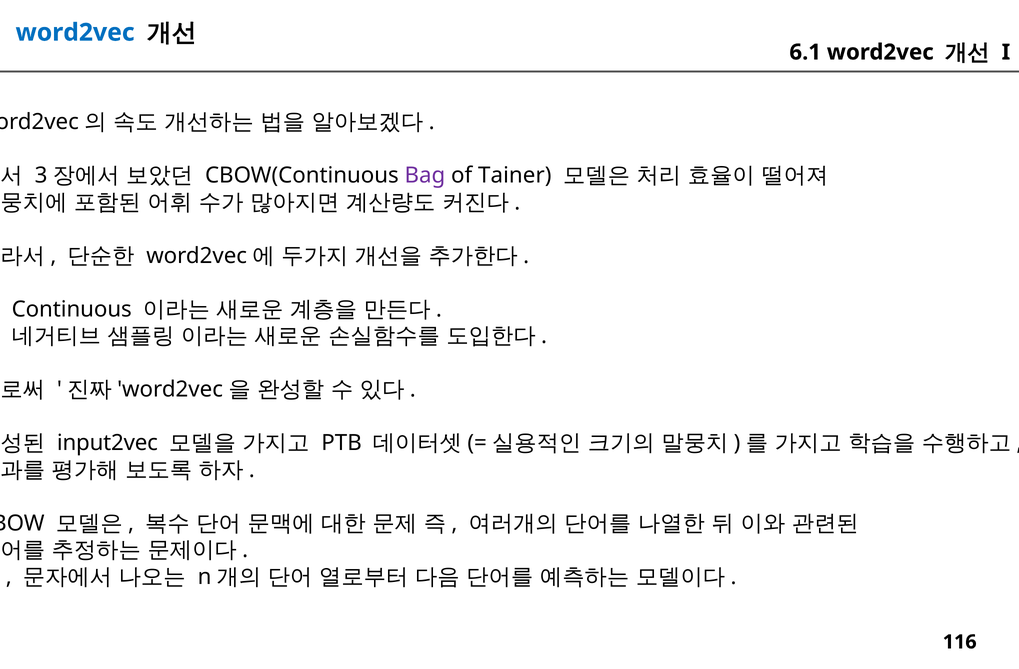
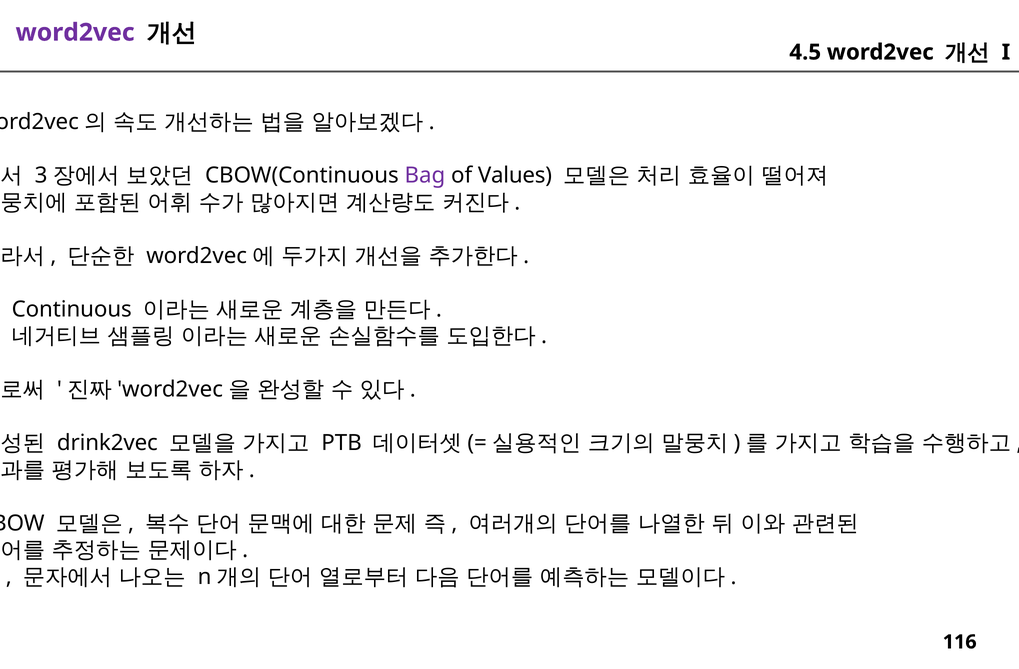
word2vec colour: blue -> purple (75, 32)
6.1: 6.1 -> 4.5 (805, 52)
Tainer: Tainer -> Values (515, 175)
input2vec: input2vec -> drink2vec (107, 443)
